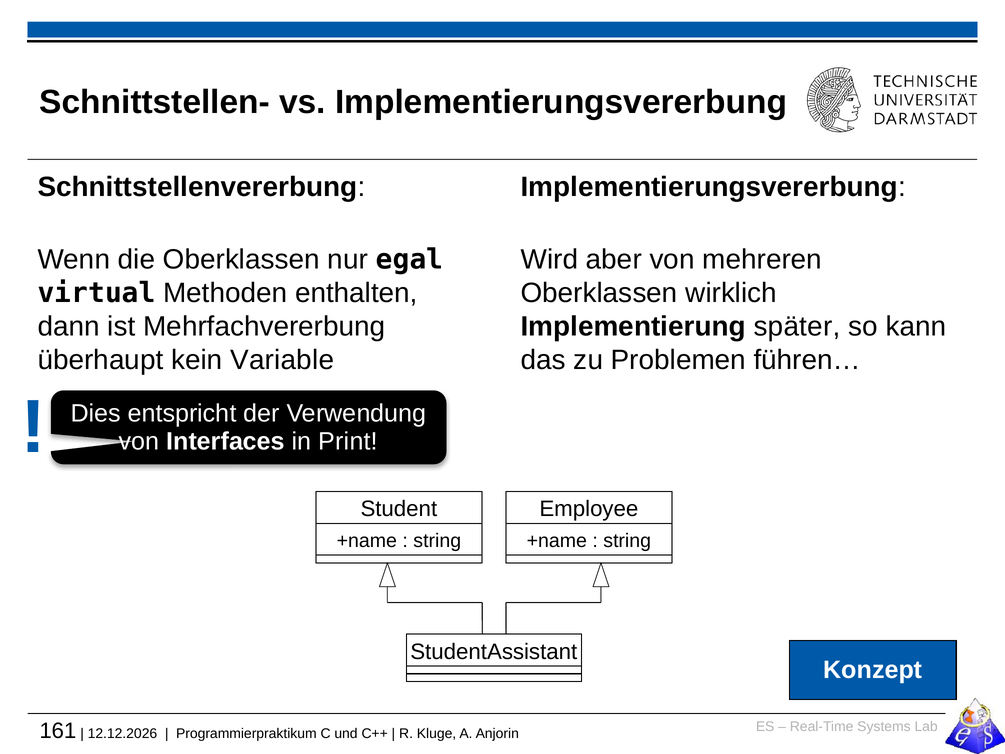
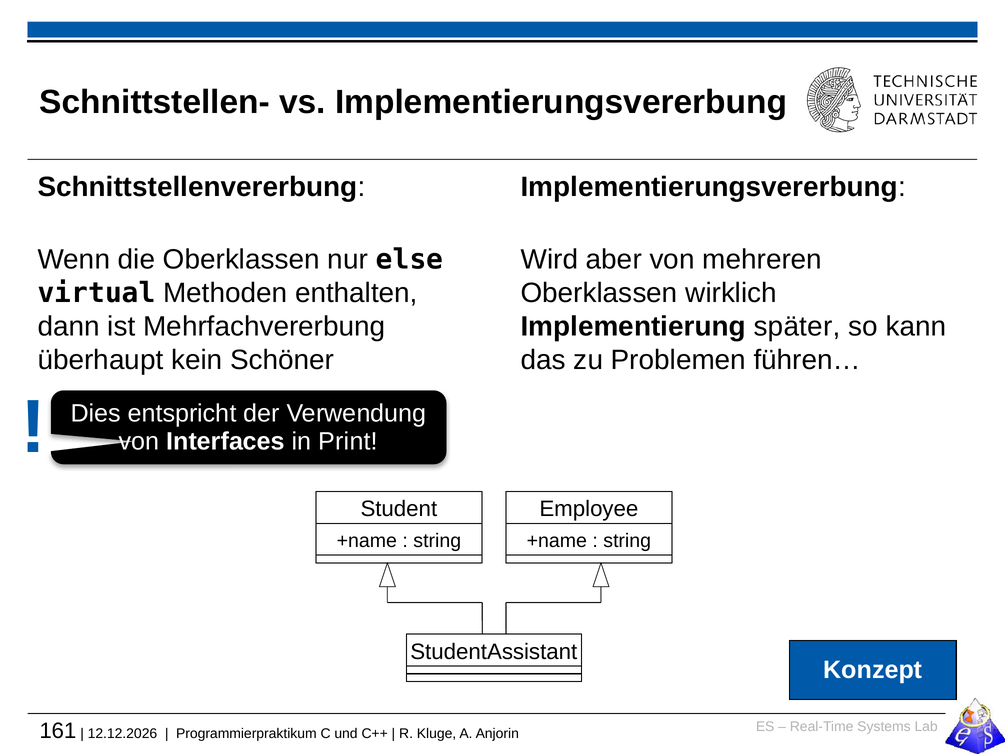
egal: egal -> else (410, 259)
Variable: Variable -> Schöner (282, 360)
